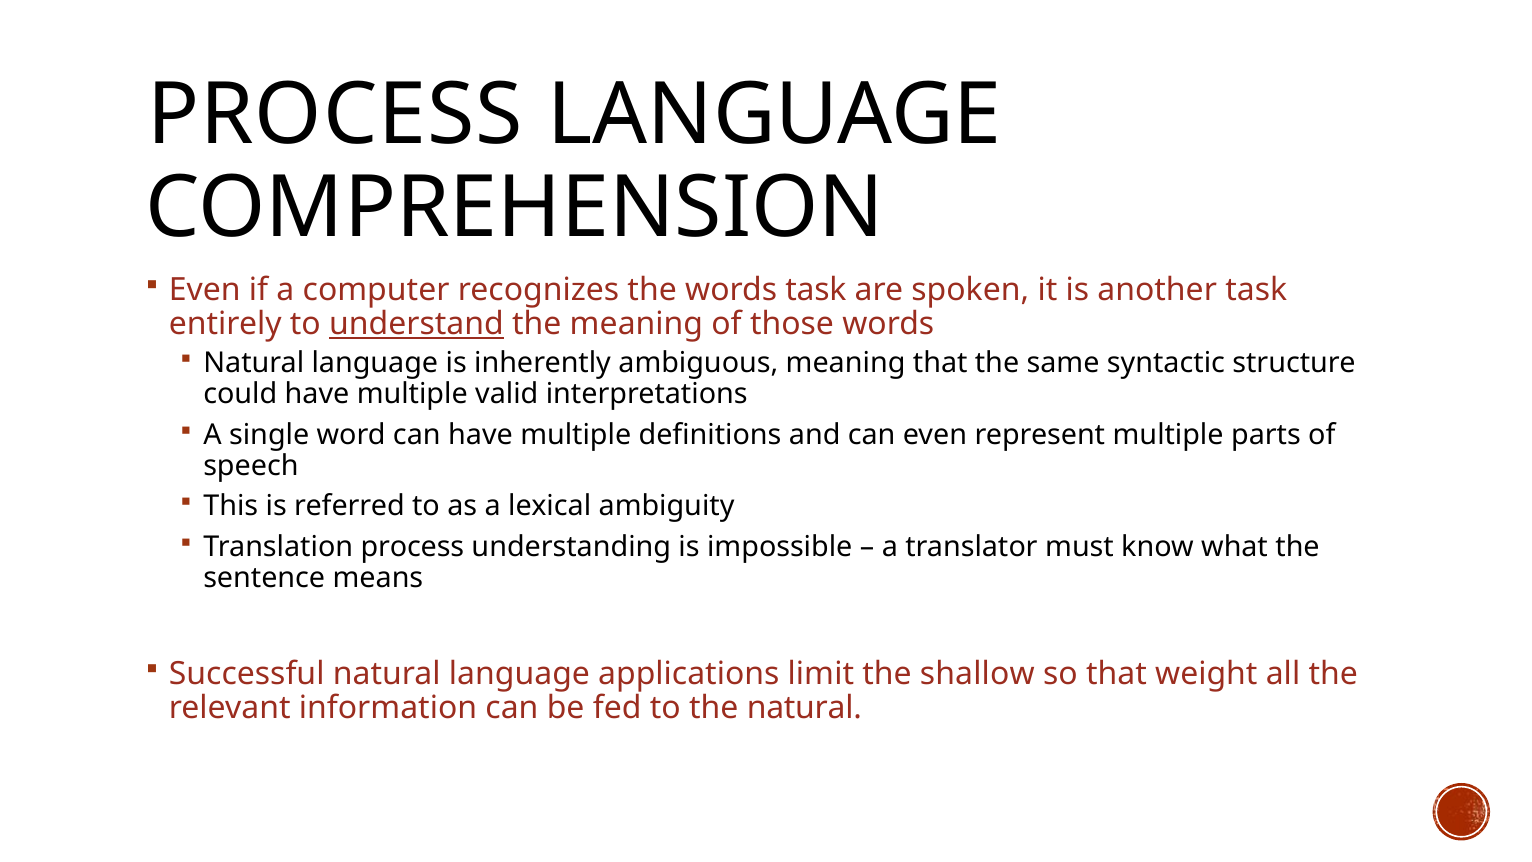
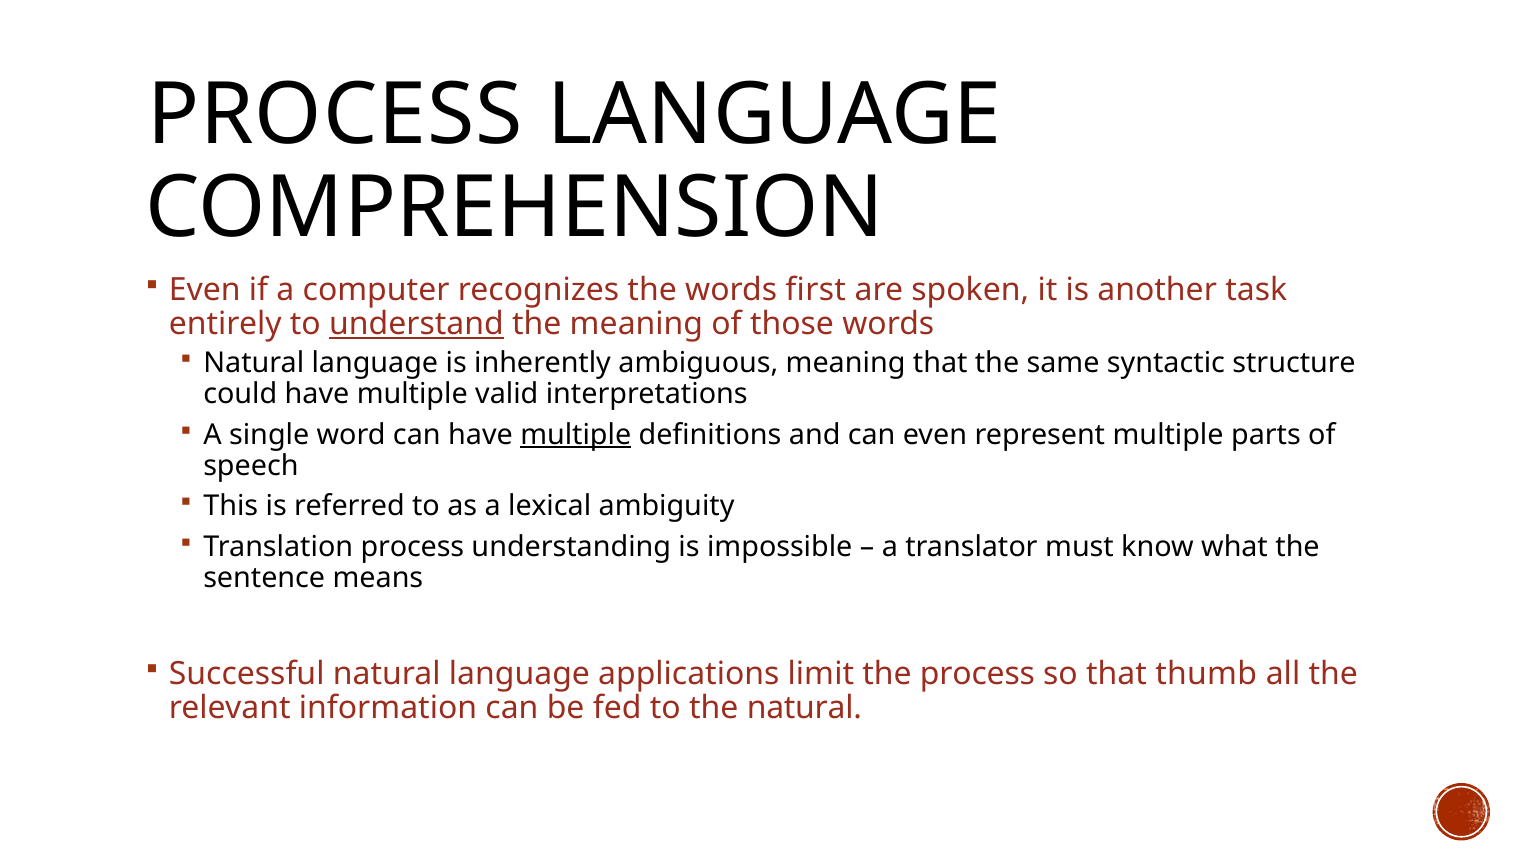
words task: task -> first (816, 289)
multiple underline: none -> present (576, 435)
the shallow: shallow -> process (977, 674)
weight: weight -> thumb (1206, 674)
